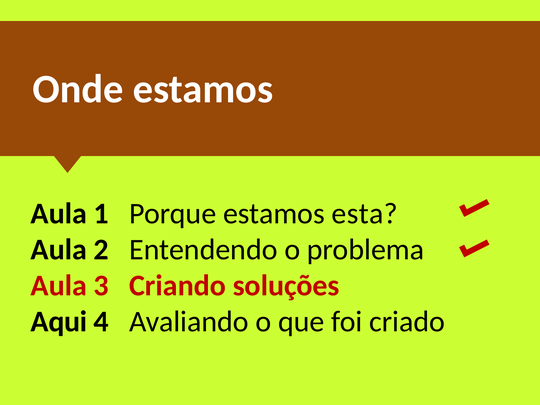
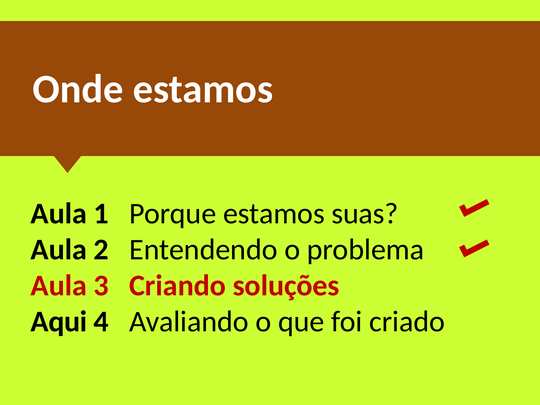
esta: esta -> suas (365, 214)
